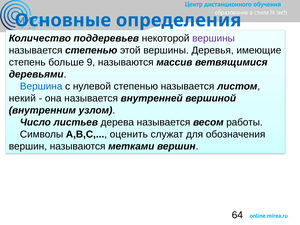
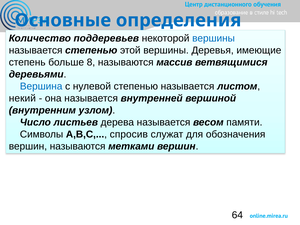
вершины colour: purple -> blue (214, 38)
9: 9 -> 8 (91, 62)
работы: работы -> памяти (244, 122)
оценить: оценить -> спросив (129, 134)
